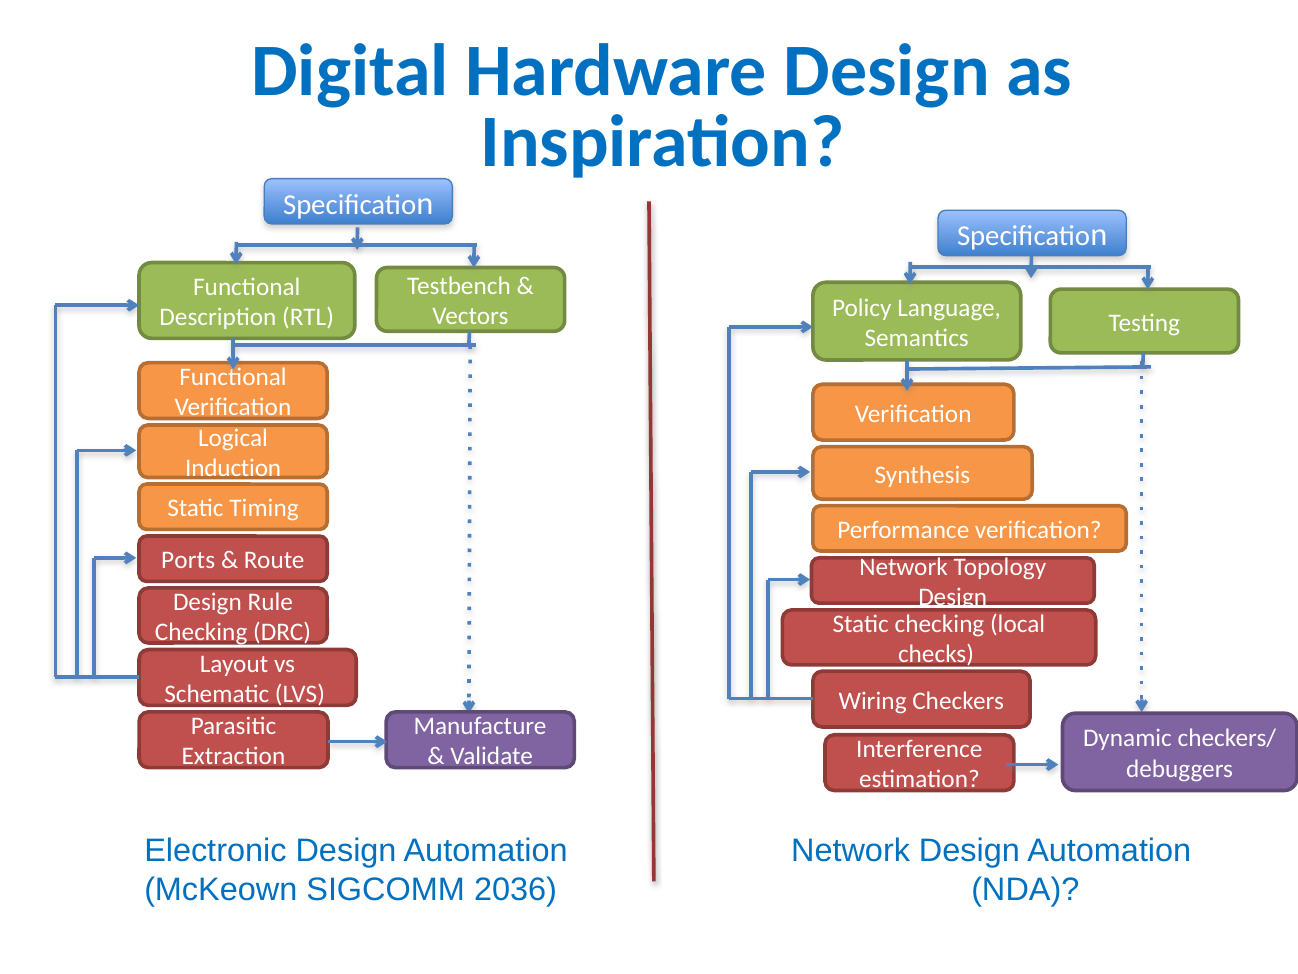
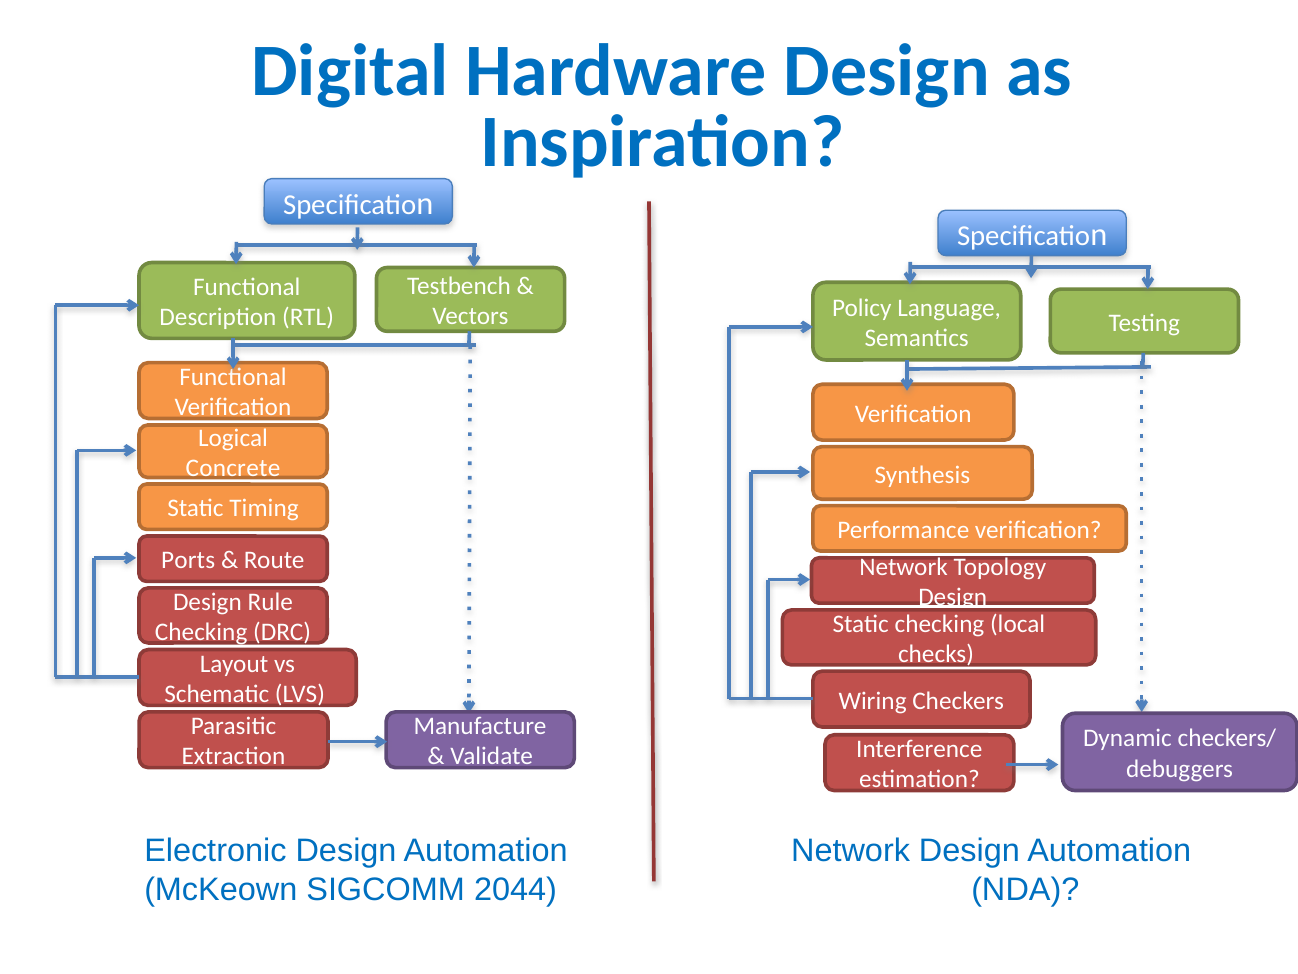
Induction: Induction -> Concrete (233, 468)
2036: 2036 -> 2044 (515, 889)
